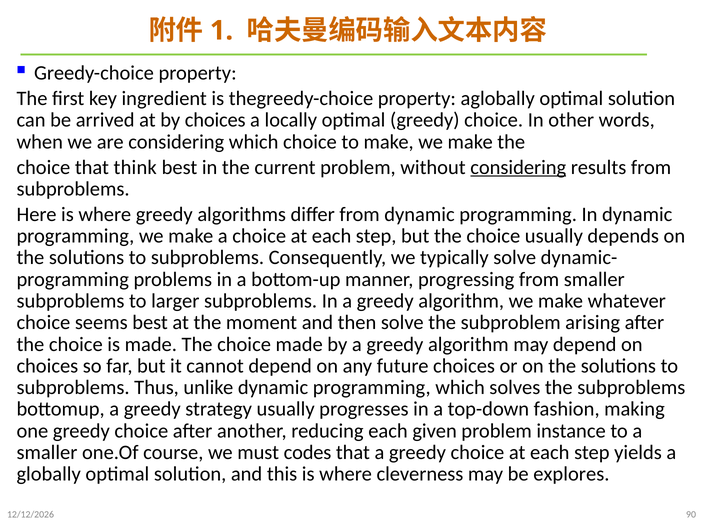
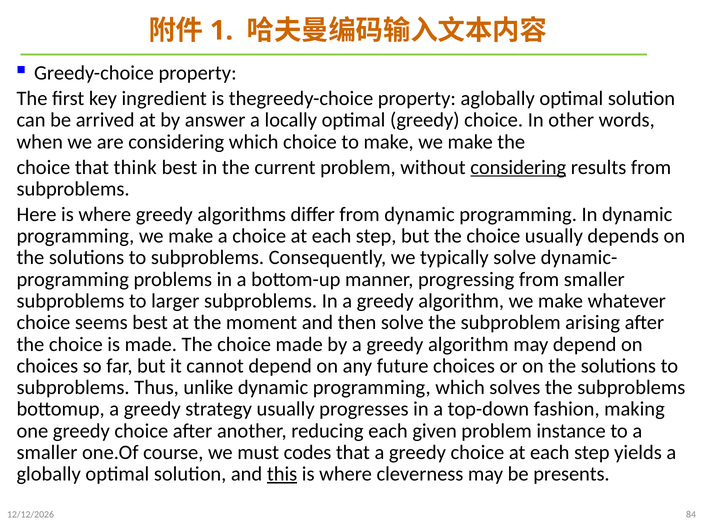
by choices: choices -> answer (215, 120)
this underline: none -> present (282, 474)
explores: explores -> presents (571, 474)
90: 90 -> 84 (691, 515)
